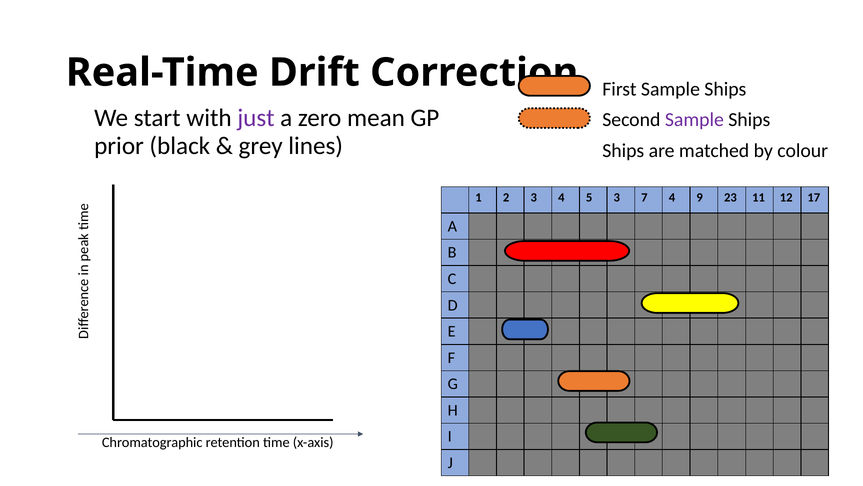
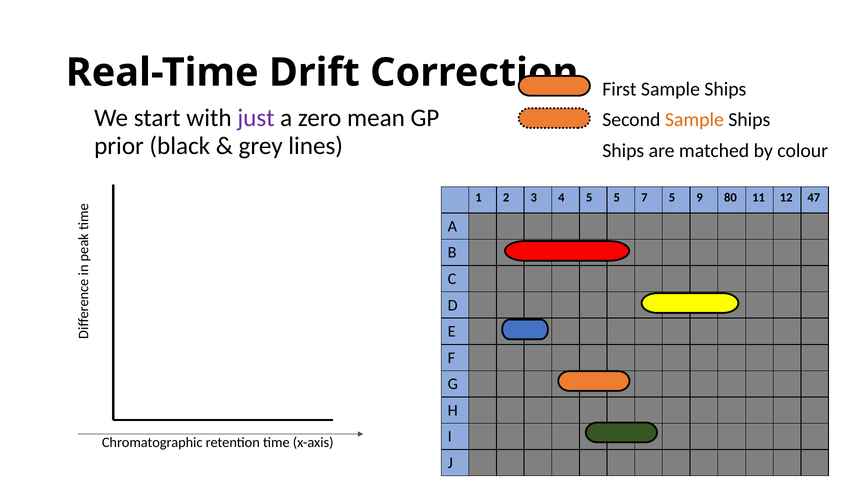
Sample colour: purple -> orange (694, 120)
5 3: 3 -> 5 (617, 198)
7 4: 4 -> 5 (672, 198)
23: 23 -> 80 (730, 198)
17: 17 -> 47 (814, 198)
